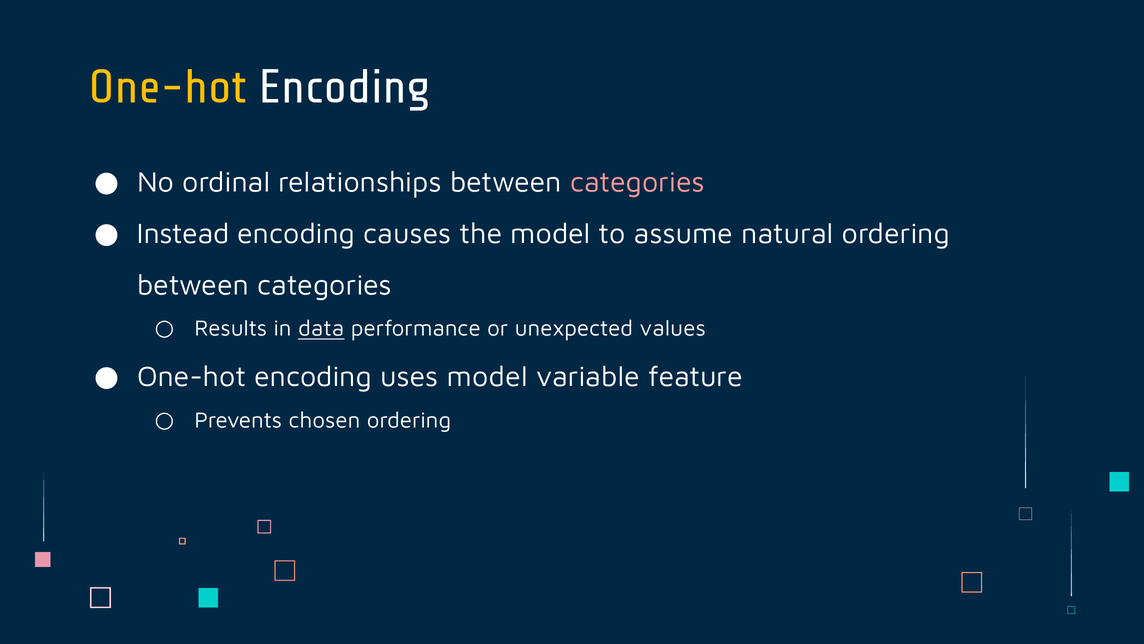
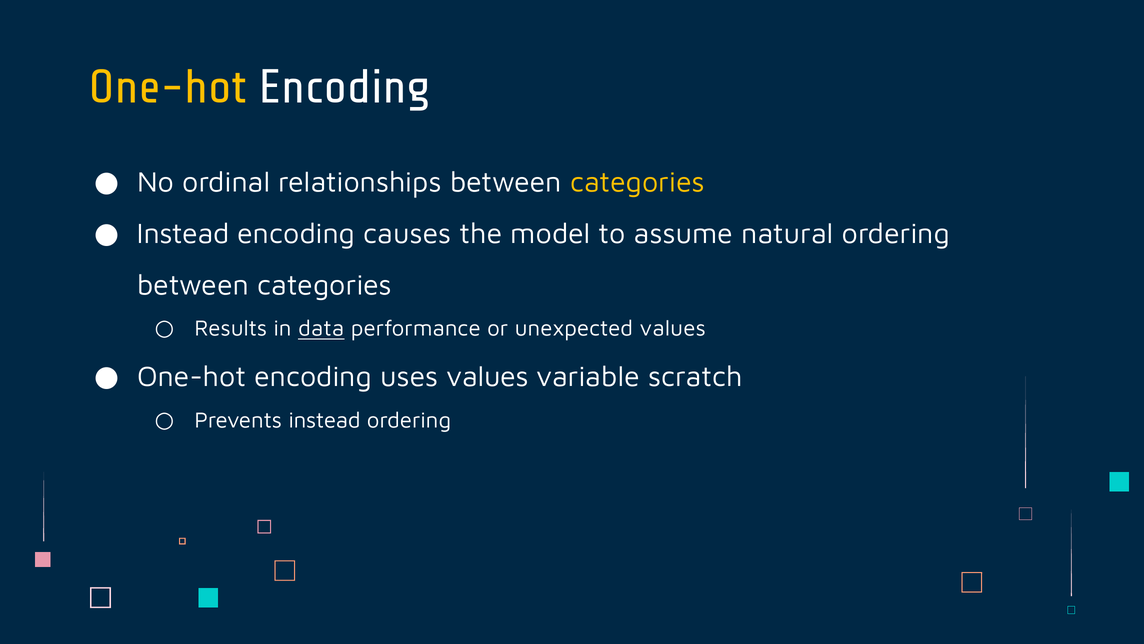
categories colour: pink -> yellow (637, 182)
uses model: model -> values (488, 377)
feature: feature -> scratch (695, 377)
Prevents chosen: chosen -> instead (325, 420)
